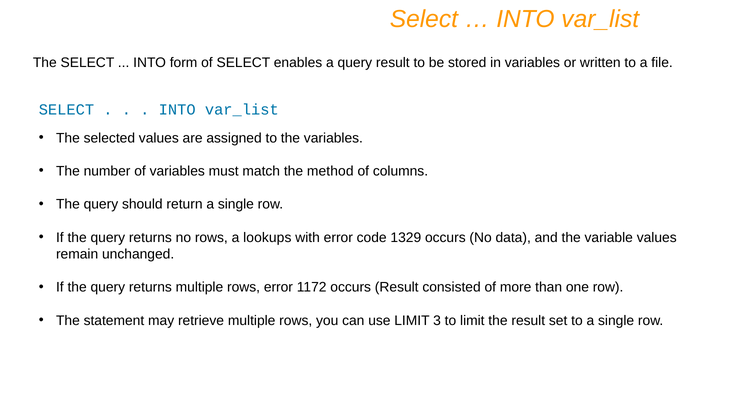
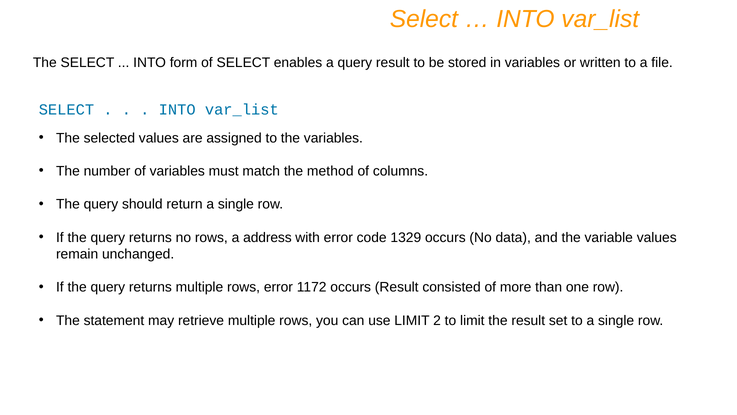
lookups: lookups -> address (267, 237)
3: 3 -> 2 (437, 320)
